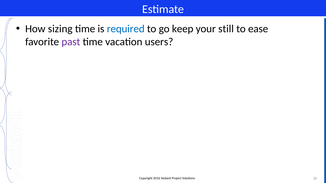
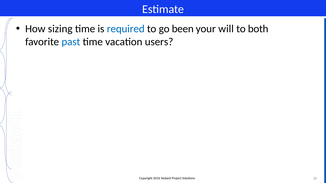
keep: keep -> been (183, 29)
still: still -> will (226, 29)
ease: ease -> both (258, 29)
past colour: purple -> blue (71, 42)
